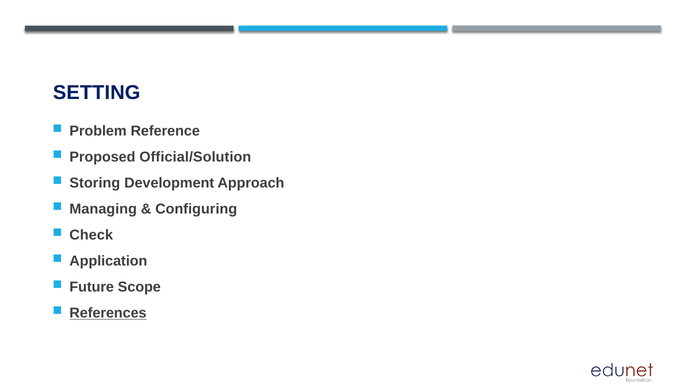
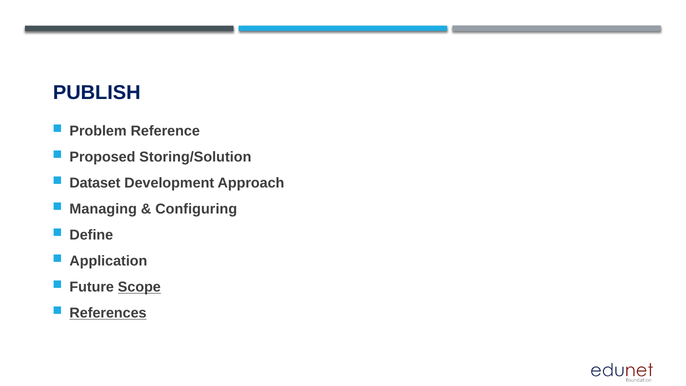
SETTING: SETTING -> PUBLISH (97, 93)
Official/Solution: Official/Solution -> Storing/Solution (195, 157)
Storing: Storing -> Dataset (95, 183)
Check: Check -> Define (91, 235)
Scope underline: none -> present (139, 287)
